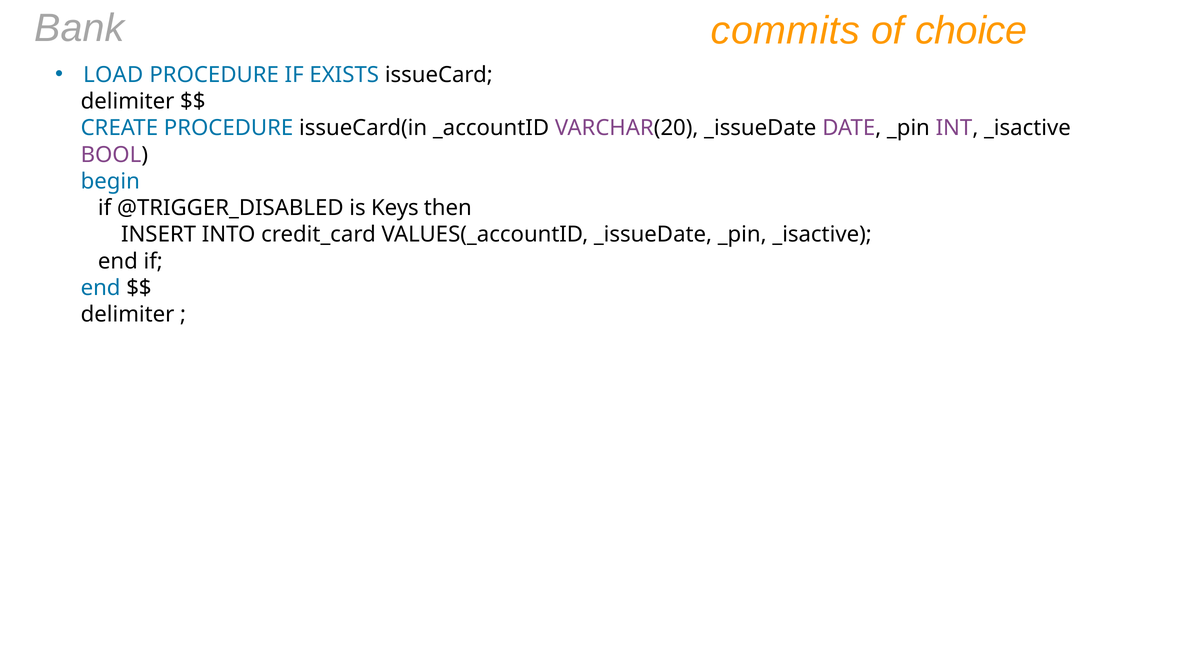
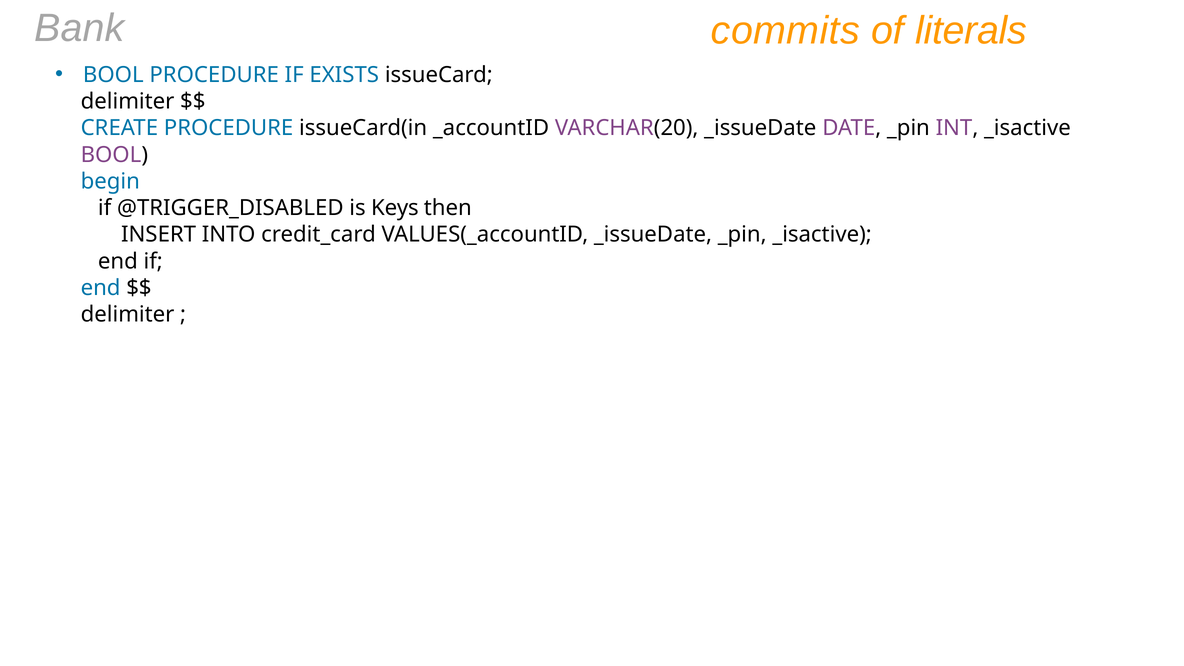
choice: choice -> literals (971, 31)
LOAD: LOAD -> BOOL (113, 75)
